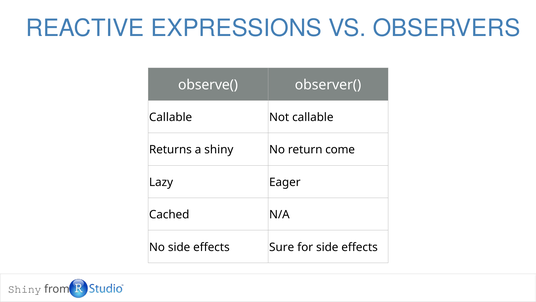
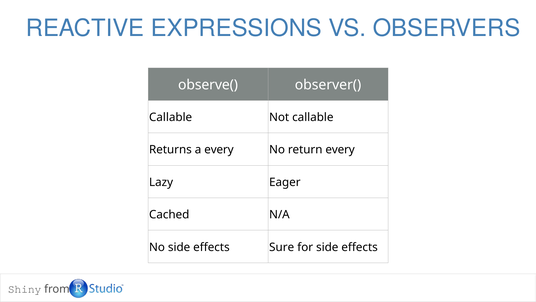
a shiny: shiny -> every (219, 149)
return come: come -> every (340, 149)
